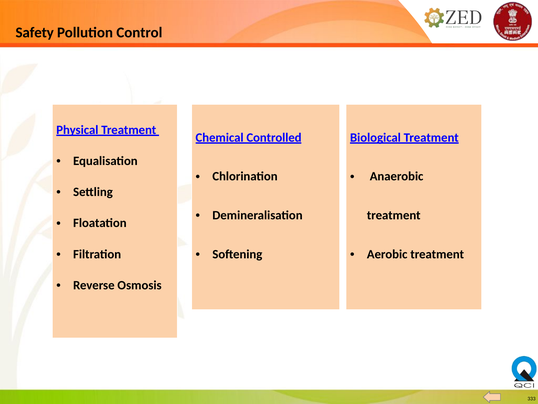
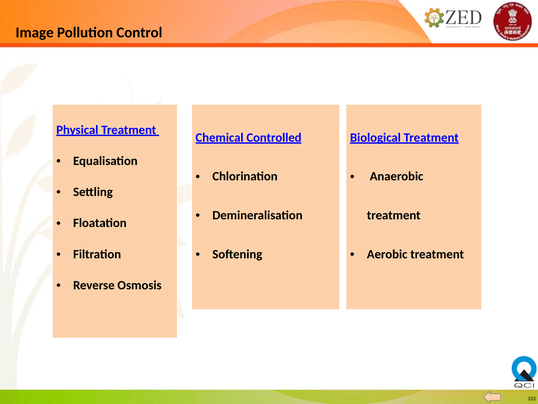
Safety: Safety -> Image (35, 33)
